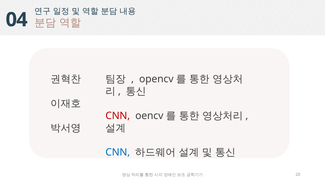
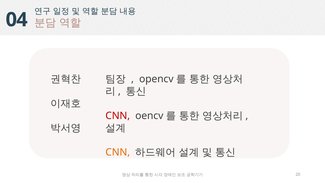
CNN colour: blue -> orange (118, 152)
